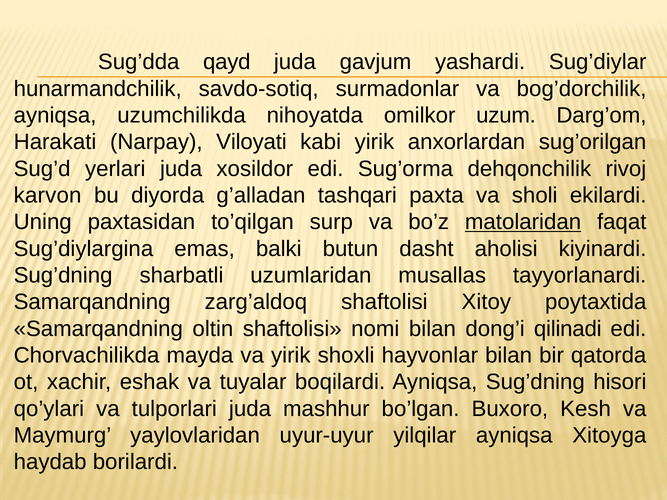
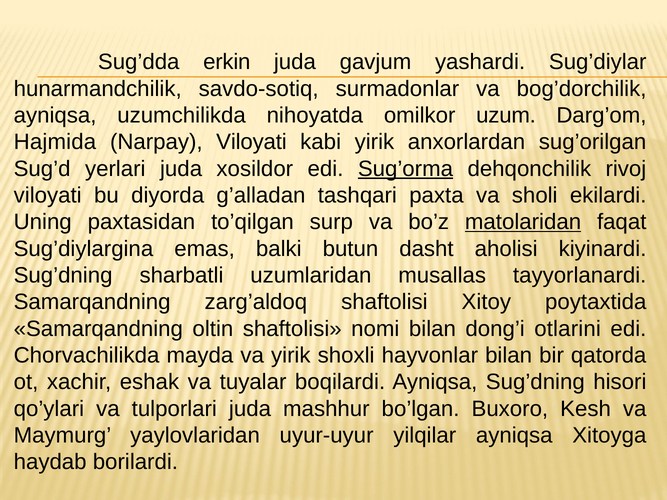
qayd: qayd -> erkin (227, 62)
Harakati: Harakati -> Hajmida (55, 142)
Sug’orma underline: none -> present (405, 169)
karvon: karvon -> viloyati (48, 195)
qilinadi: qilinadi -> otlarini (568, 329)
